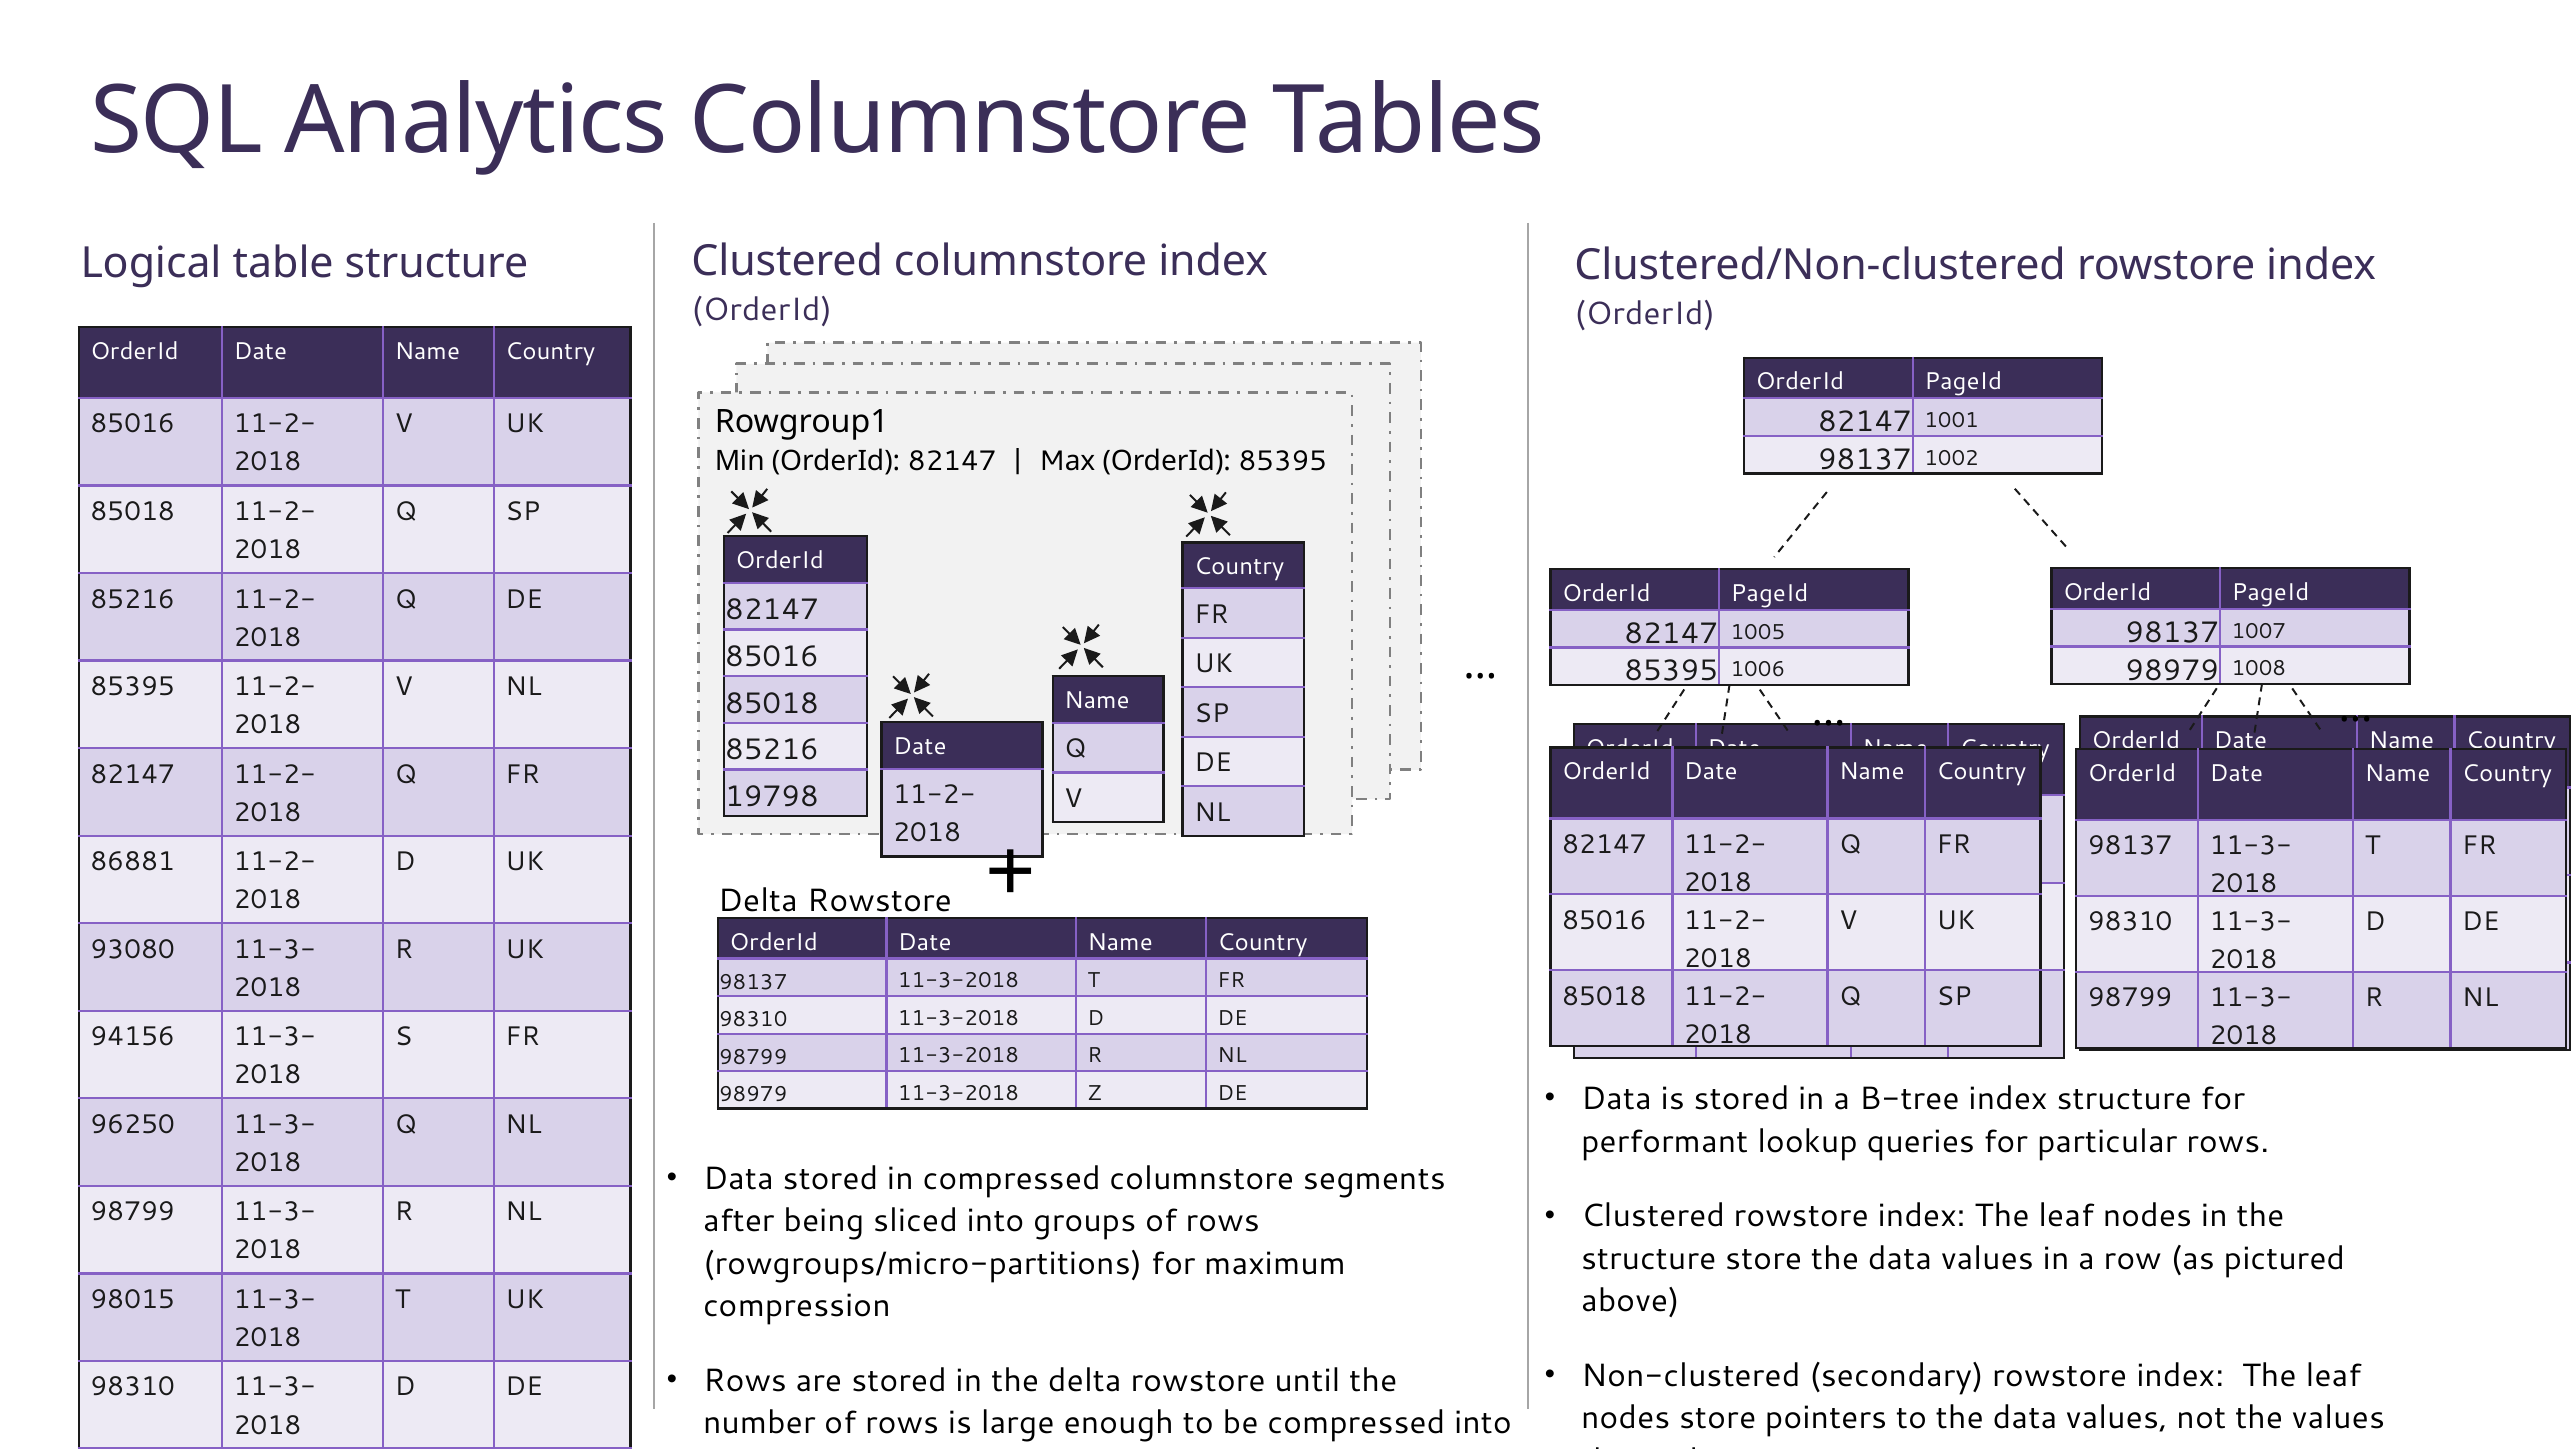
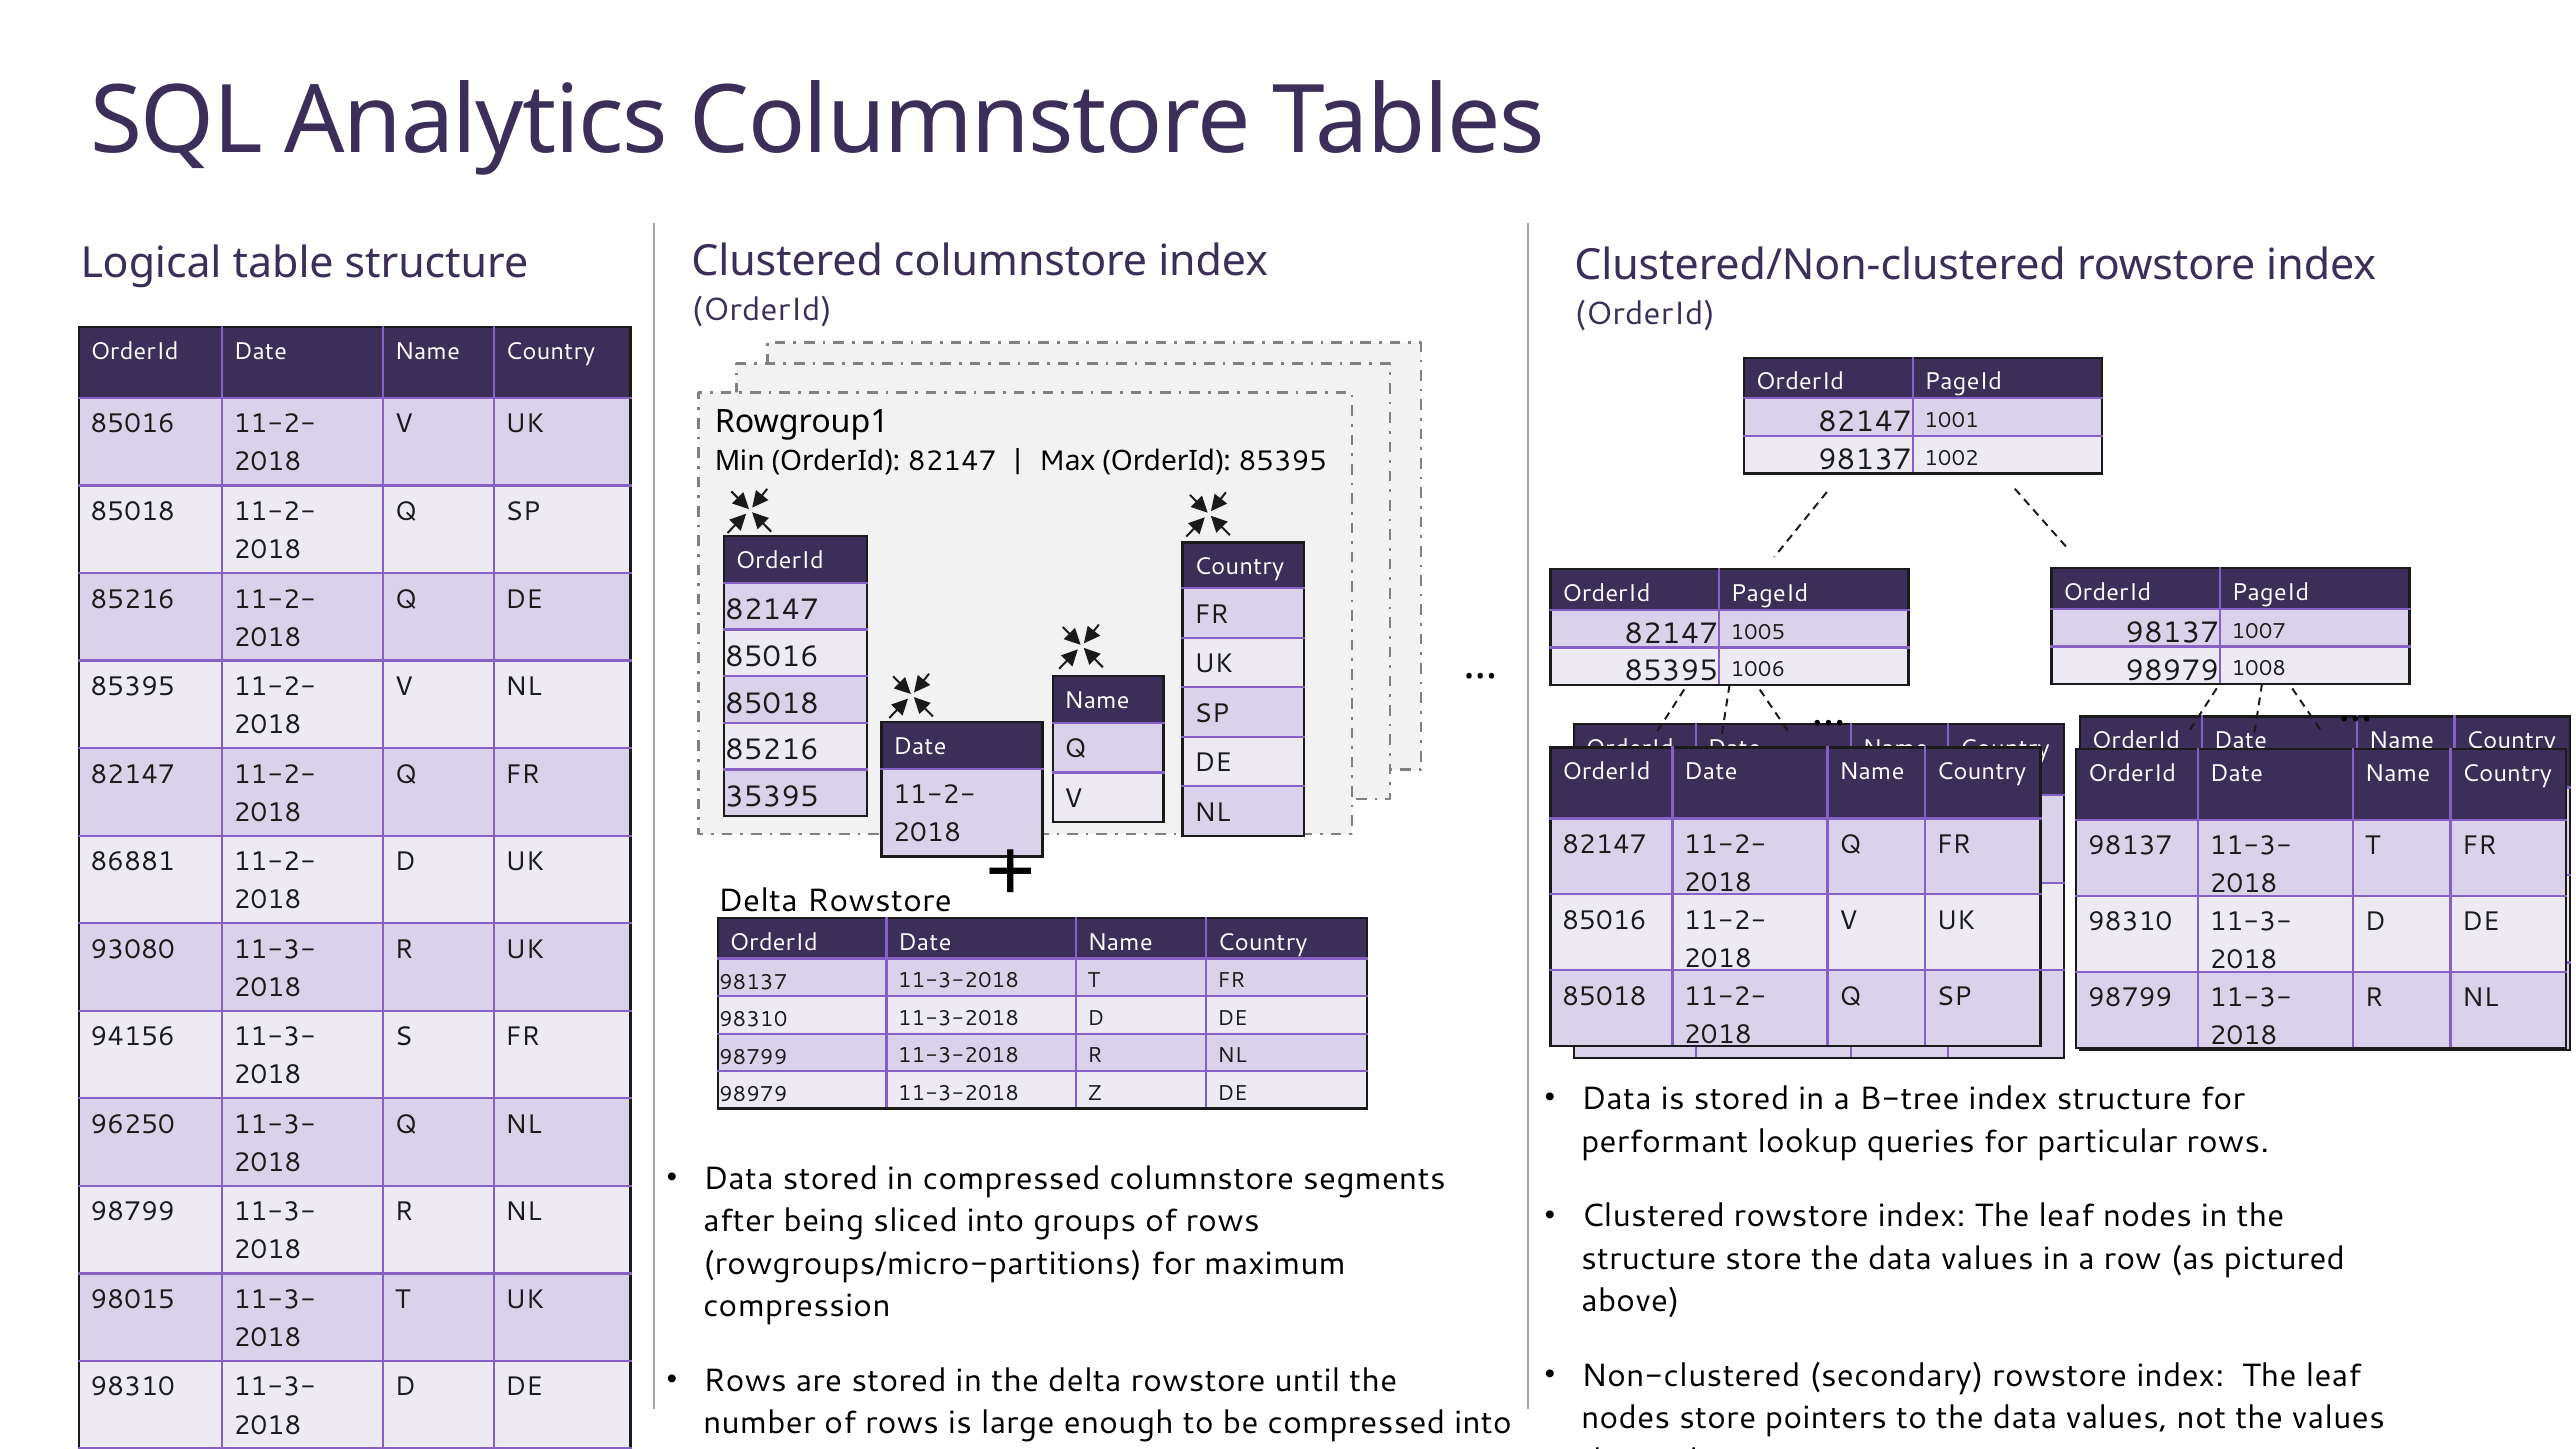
19798: 19798 -> 35395 (772, 797)
